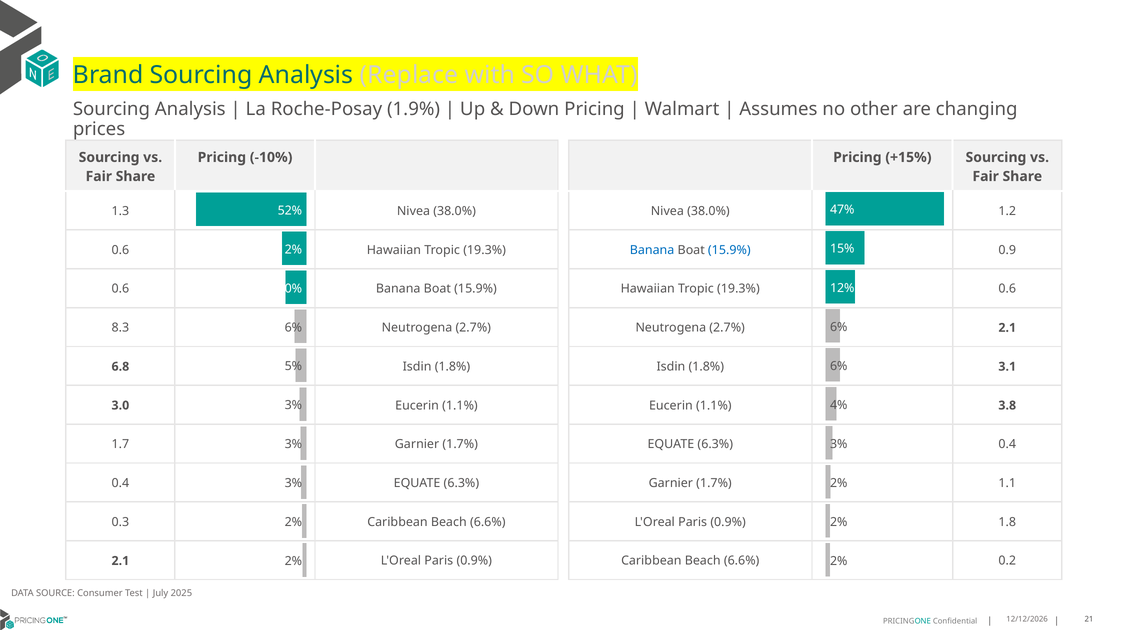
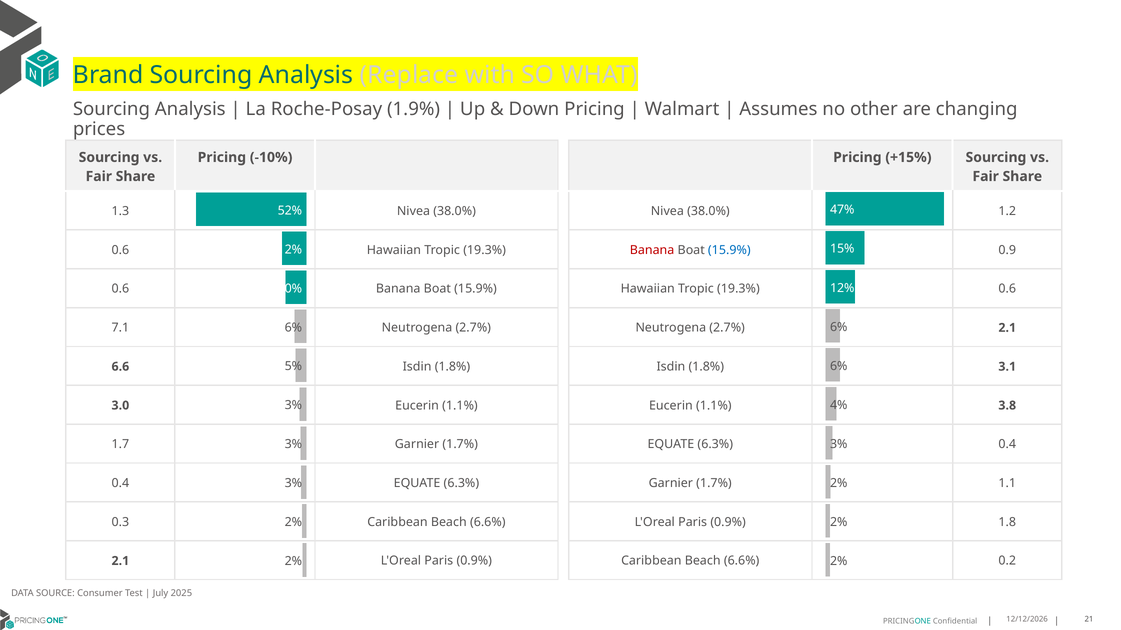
Banana colour: blue -> red (652, 250)
8.3: 8.3 -> 7.1 (120, 328)
6.8: 6.8 -> 6.6 (120, 367)
